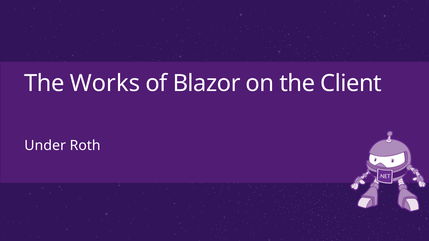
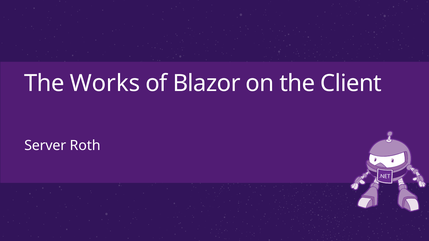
Under: Under -> Server (45, 146)
